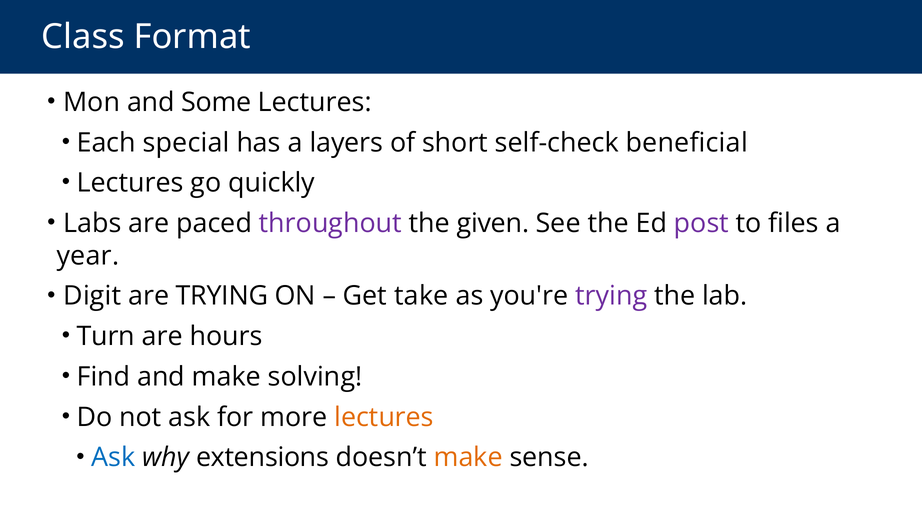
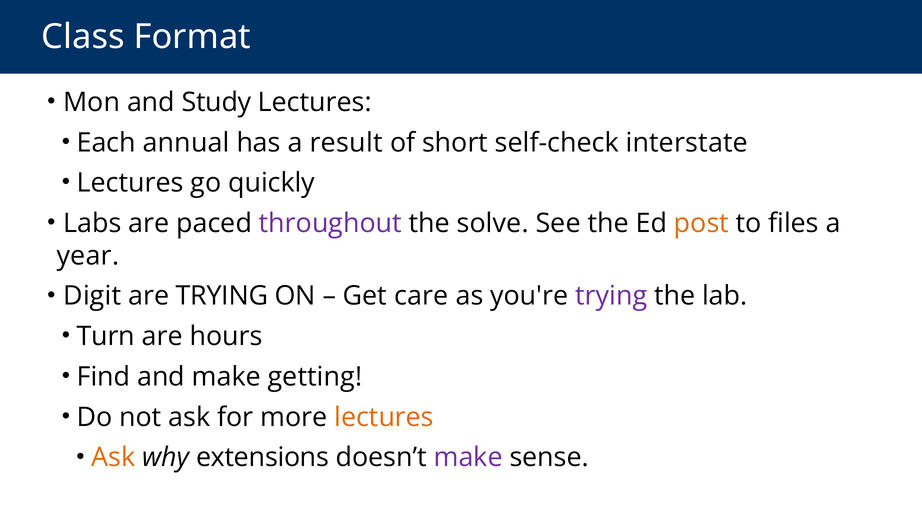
Some: Some -> Study (216, 102)
special: special -> annual (186, 143)
layers: layers -> result (346, 143)
beneficial: beneficial -> interstate (687, 143)
given: given -> solve (493, 223)
post colour: purple -> orange (701, 223)
take: take -> care (421, 296)
solving: solving -> getting (315, 377)
Ask colour: blue -> orange (113, 457)
make colour: orange -> purple (468, 457)
